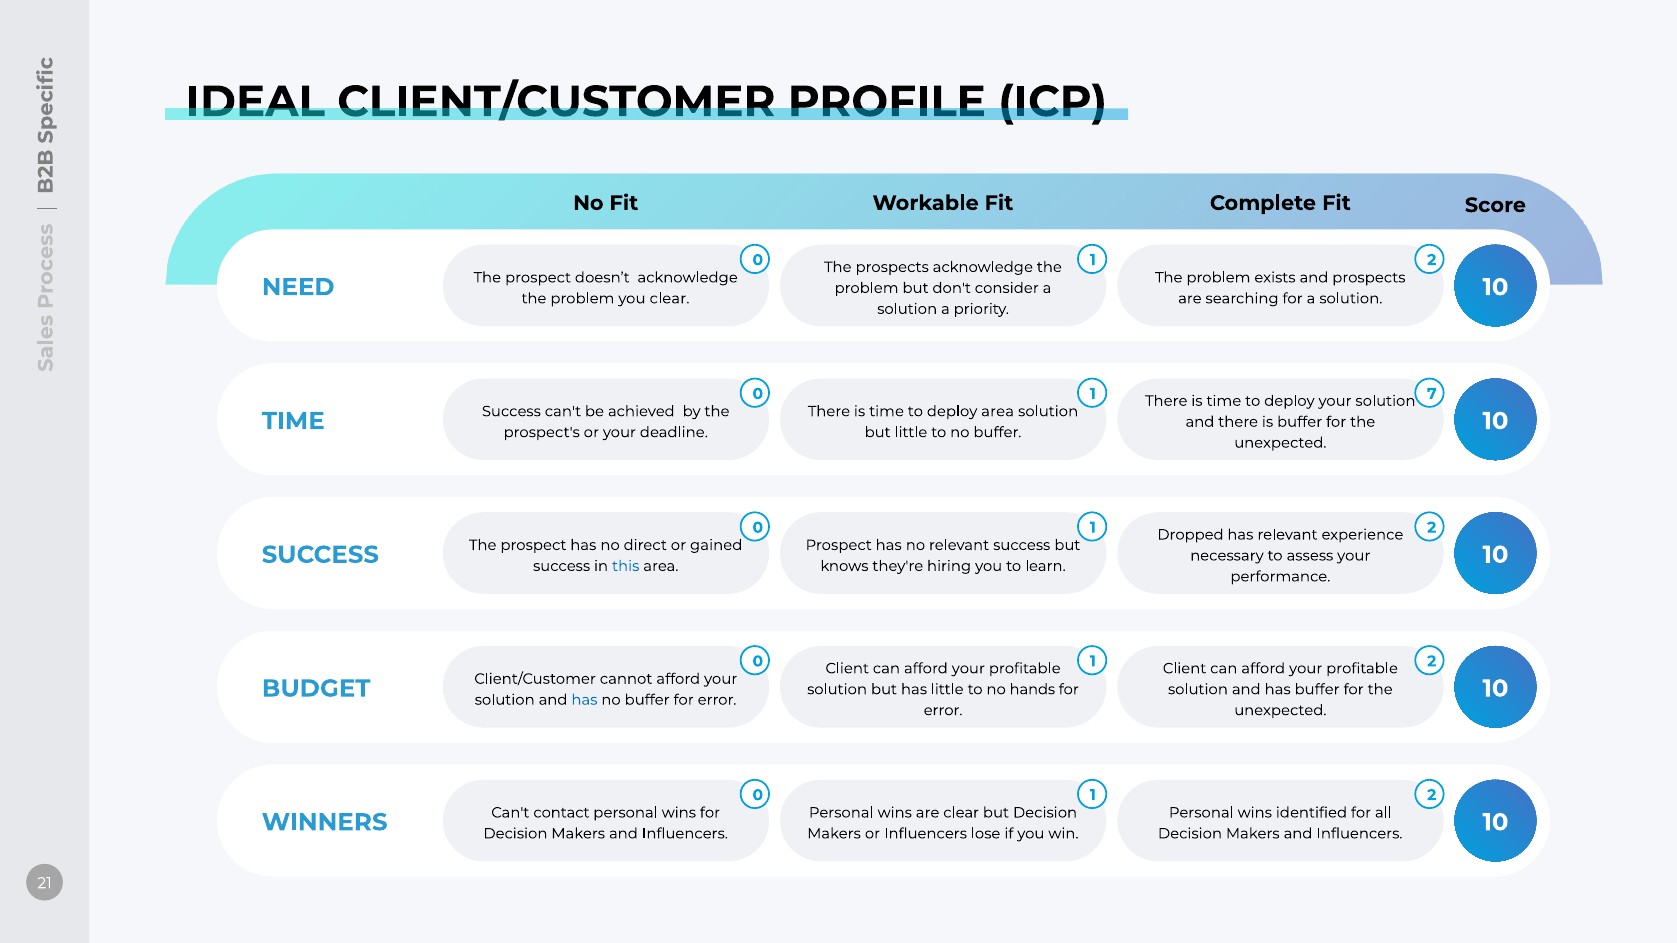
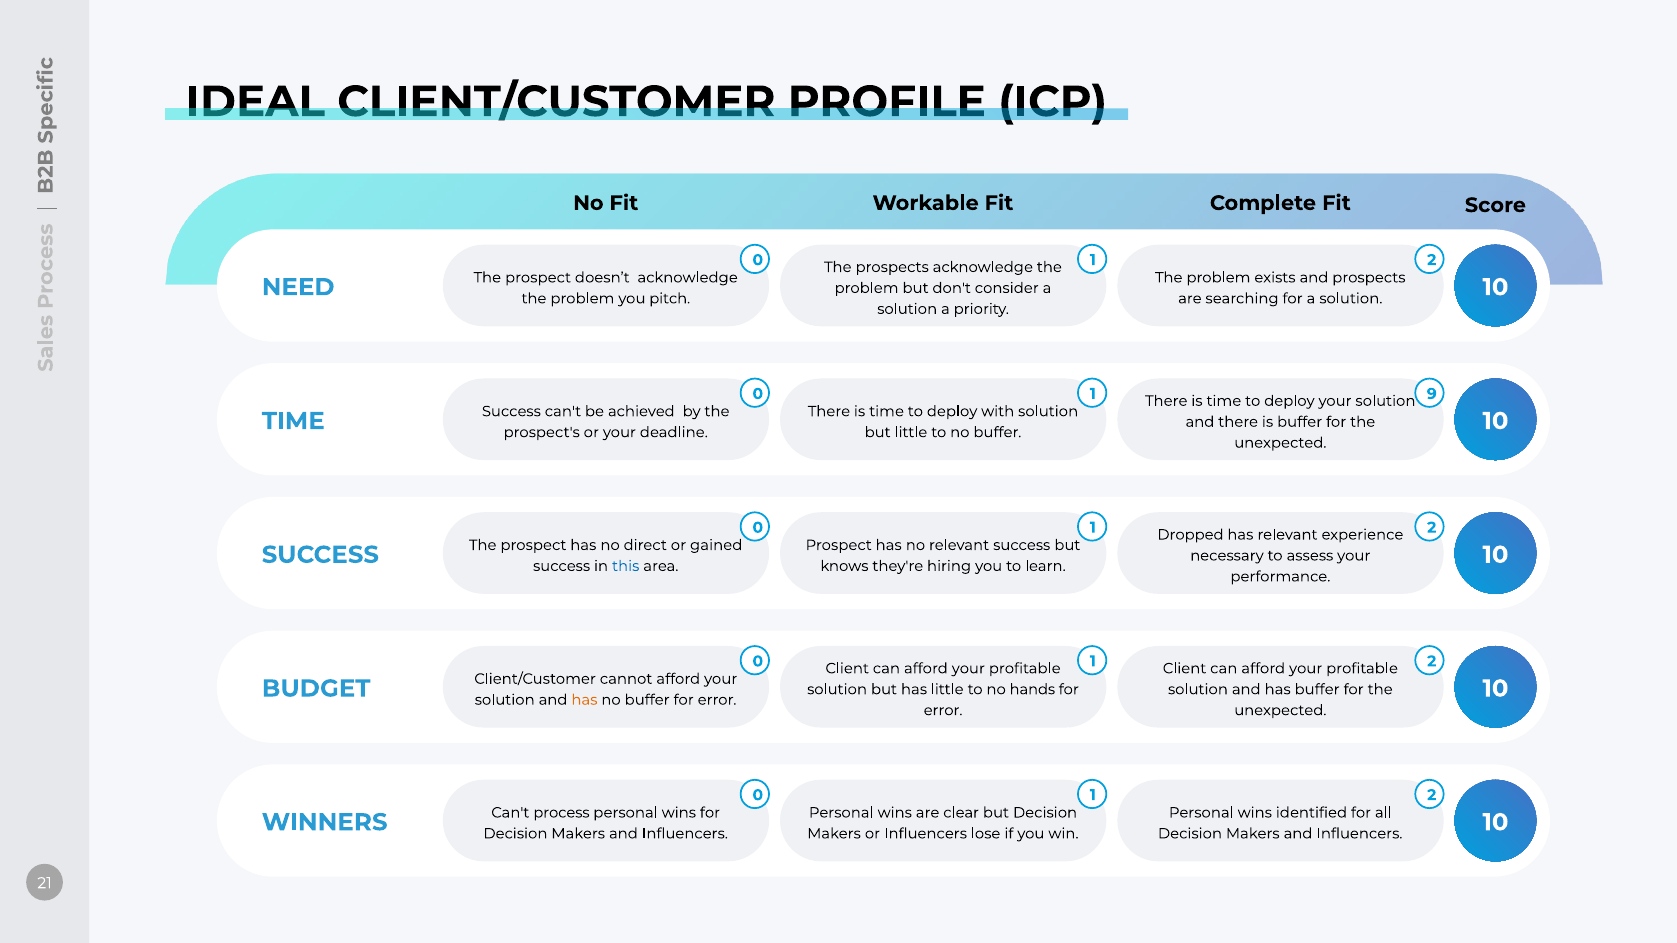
you clear: clear -> pitch (670, 299)
7: 7 -> 9 (1432, 394)
deploy area: area -> with (998, 411)
has colour: blue -> orange (584, 700)
contact: contact -> process (561, 813)
